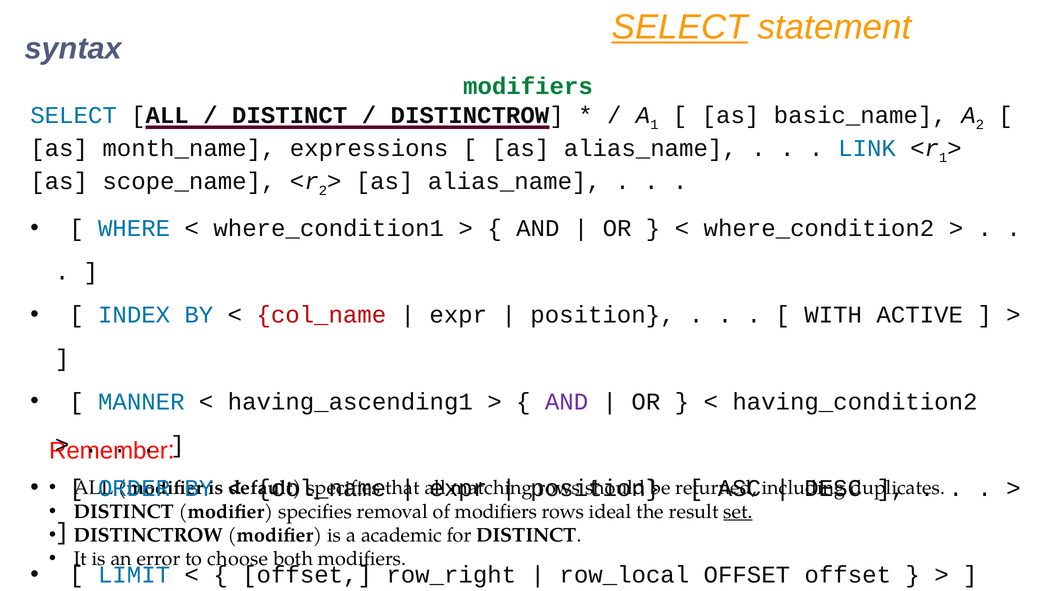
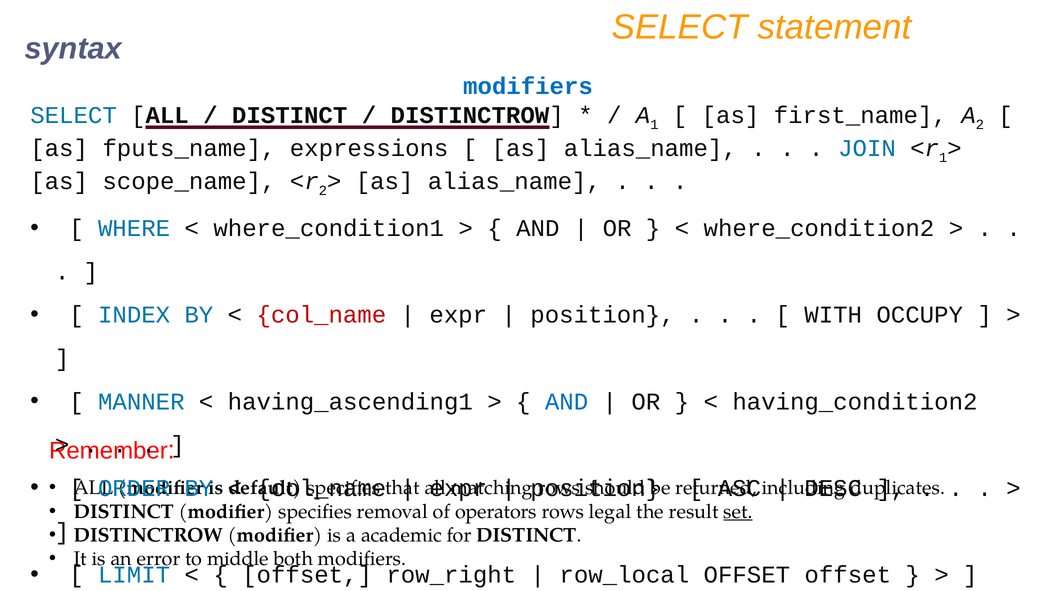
SELECT underline: present -> none (680, 27)
modifiers colour: green -> blue (528, 87)
basic_name: basic_name -> first_name (860, 115)
month_name: month_name -> fputs_name (189, 148)
LINK: LINK -> JOIN (867, 148)
ACTIVE: ACTIVE -> OCCUPY (920, 315)
AND colour: purple -> blue (567, 402)
of modifiers: modifiers -> operators (496, 512)
ideal: ideal -> legal (610, 512)
choose: choose -> middle (238, 559)
